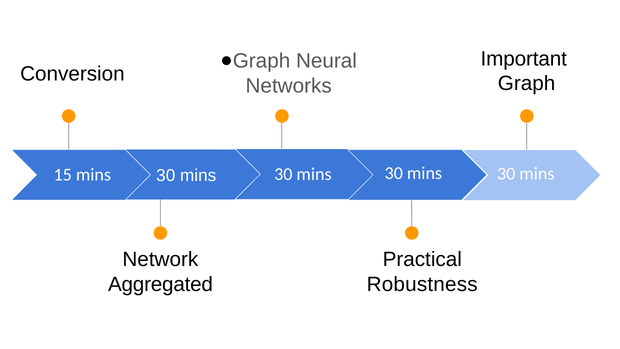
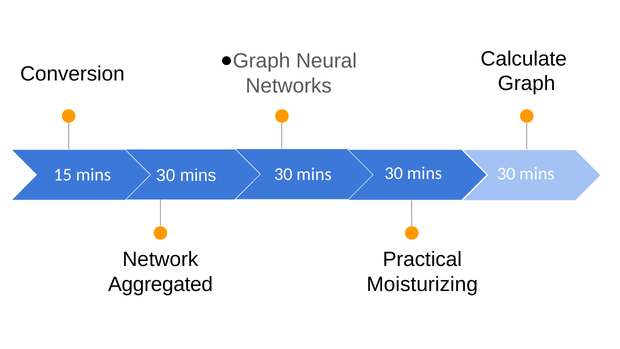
Important: Important -> Calculate (524, 59)
Robustness: Robustness -> Moisturizing (422, 284)
